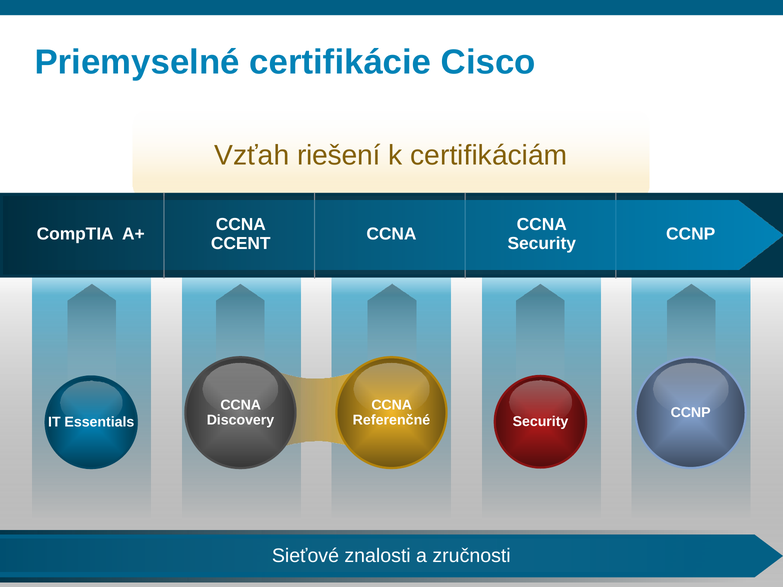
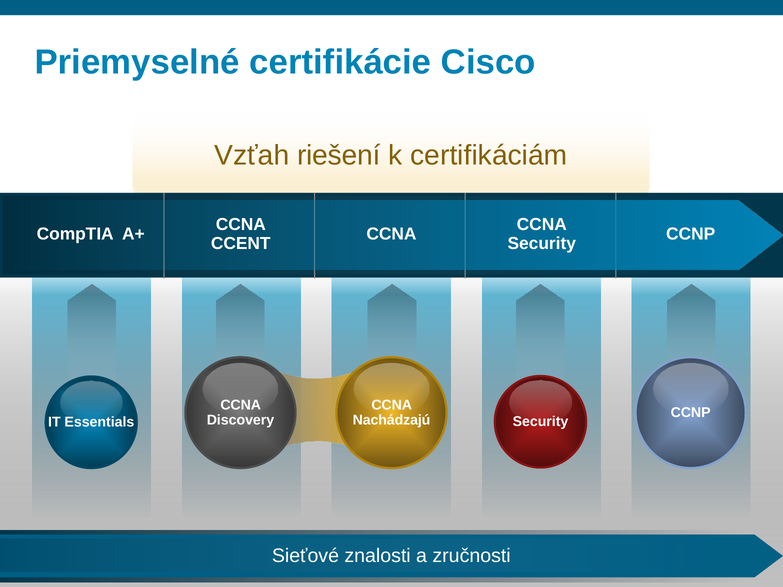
Referenčné: Referenčné -> Nachádzajú (392, 420)
